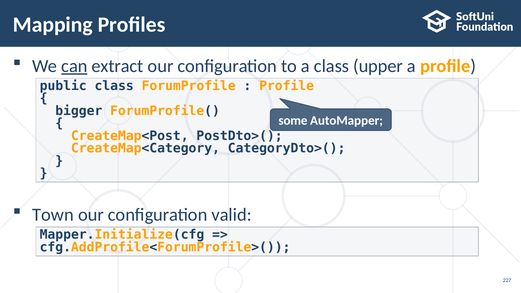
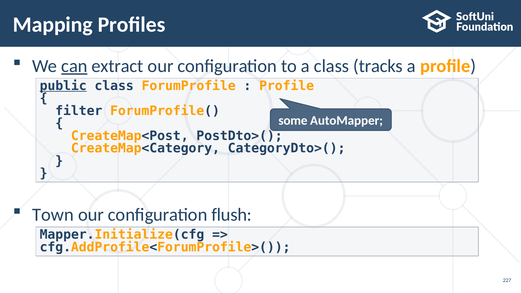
upper: upper -> tracks (378, 66)
public underline: none -> present (63, 86)
bigger: bigger -> filter (79, 111)
valid: valid -> flush (232, 215)
